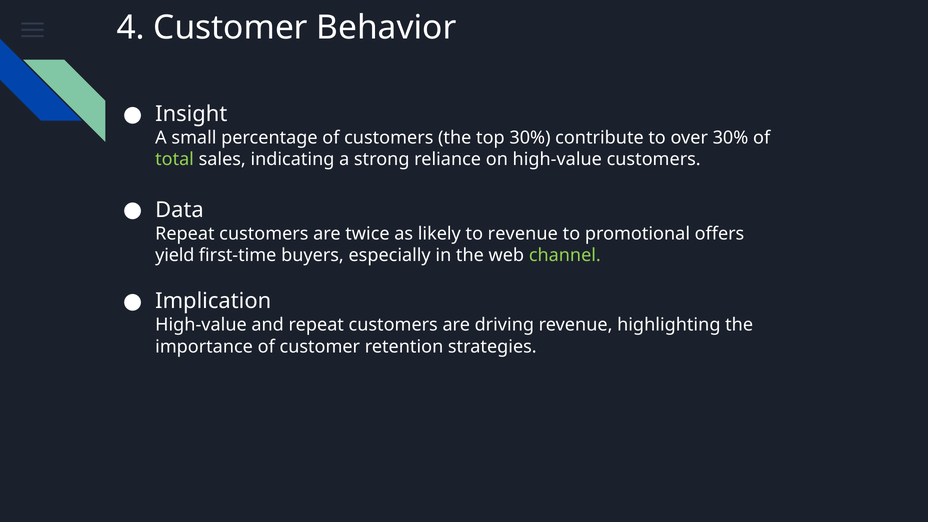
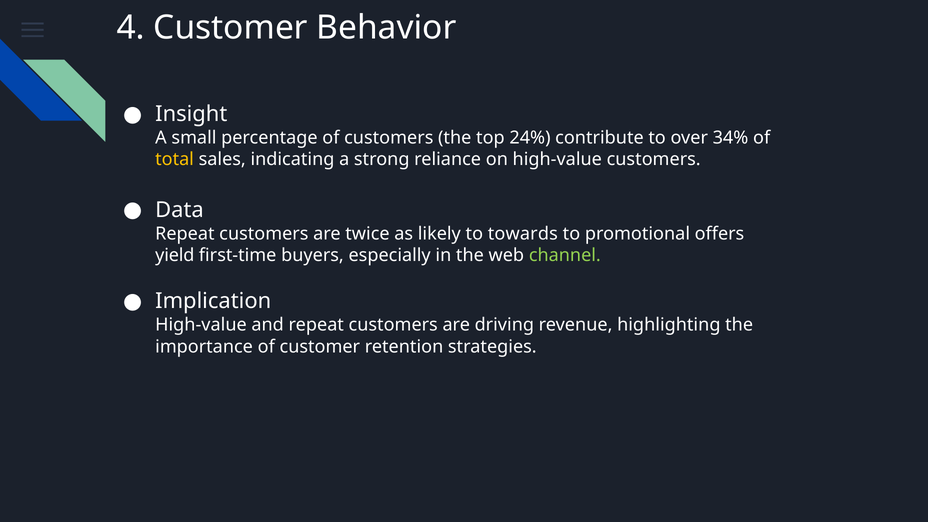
top 30%: 30% -> 24% (530, 138)
over 30%: 30% -> 34% (730, 138)
total colour: light green -> yellow (175, 159)
to revenue: revenue -> towards (523, 234)
